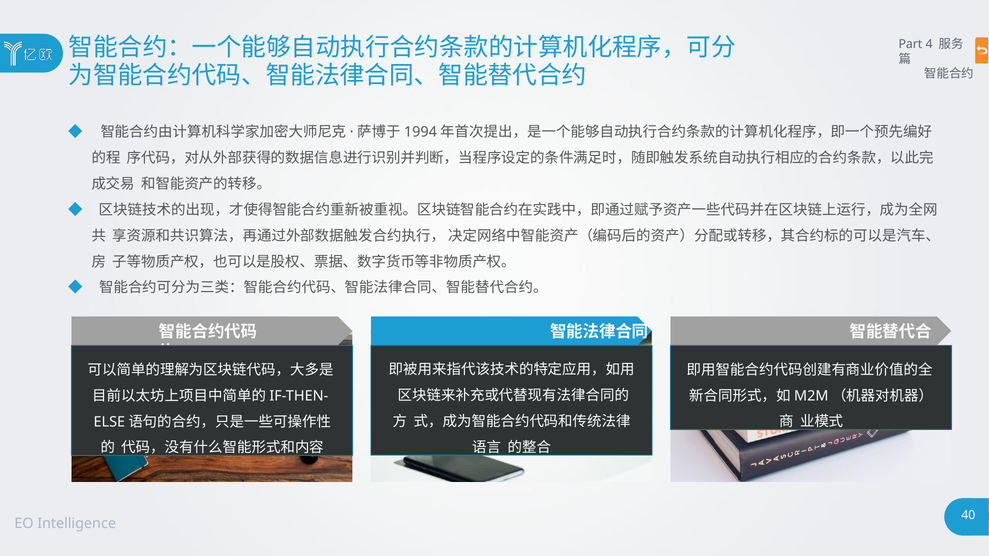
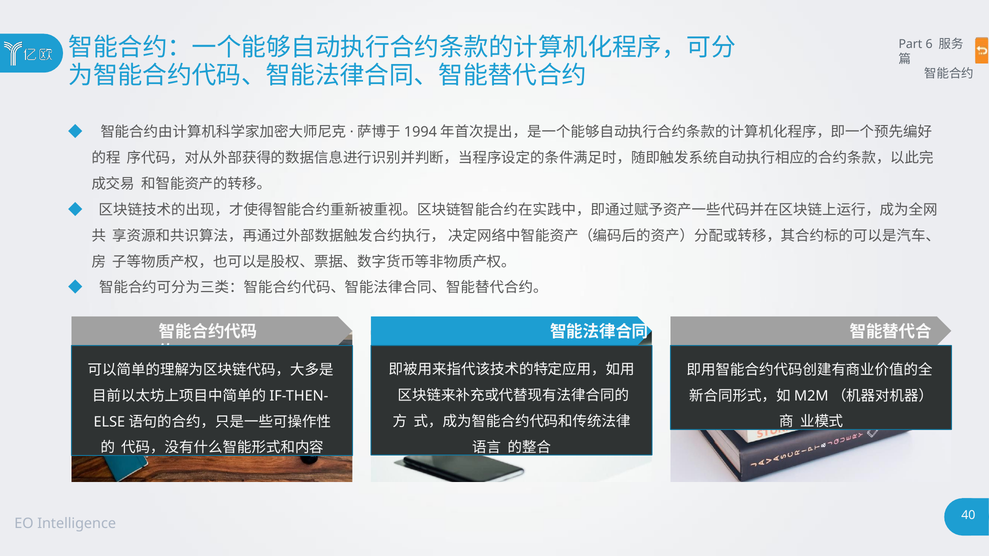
4: 4 -> 6 (929, 44)
